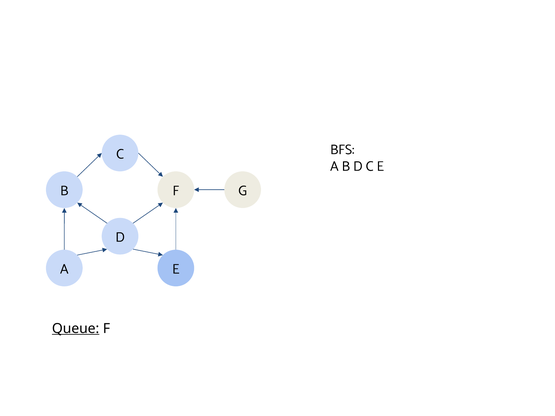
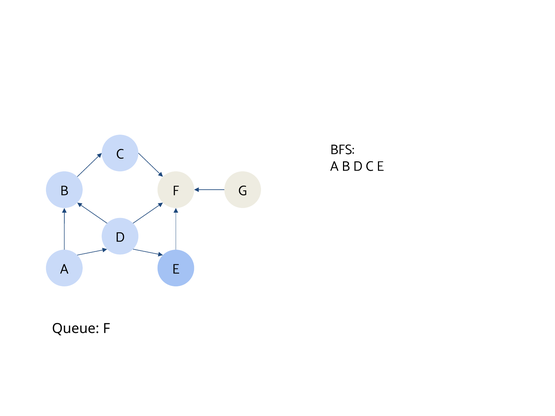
Queue underline: present -> none (76, 329)
